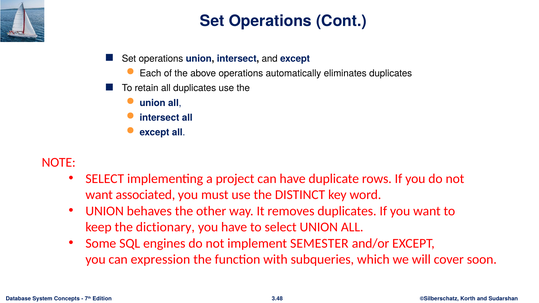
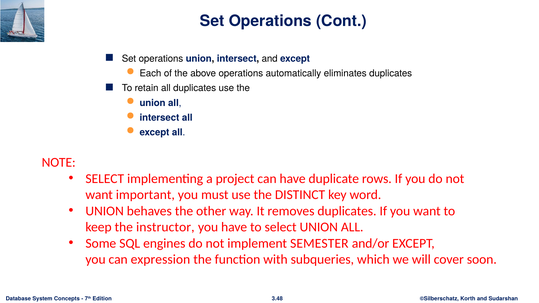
associated: associated -> important (145, 195)
dictionary: dictionary -> instructor (165, 227)
